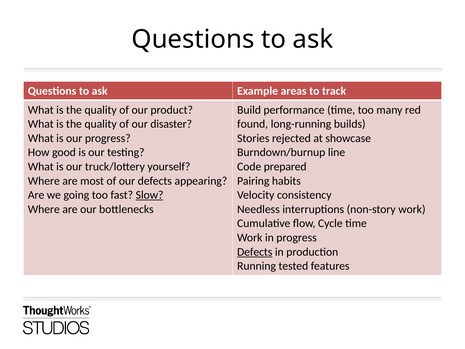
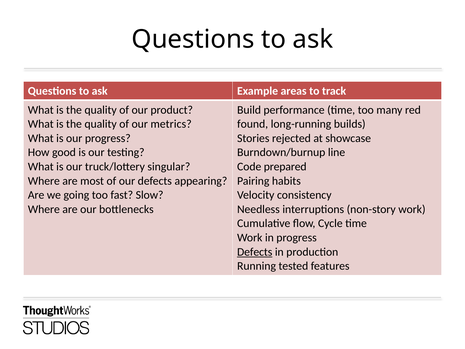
disaster: disaster -> metrics (171, 124)
yourself: yourself -> singular (169, 167)
Slow underline: present -> none (150, 195)
